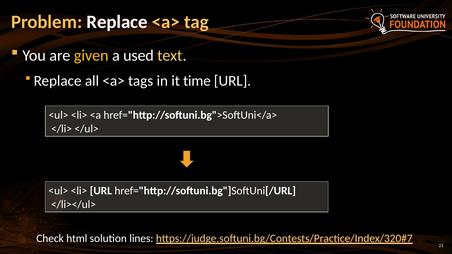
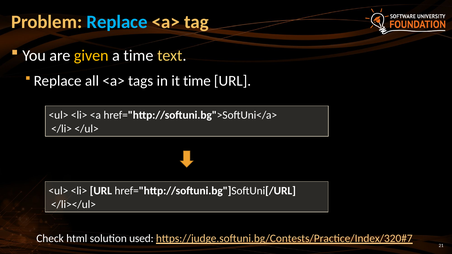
Replace colour: white -> light blue (117, 22)
a used: used -> time (138, 56)
lines: lines -> used (141, 239)
